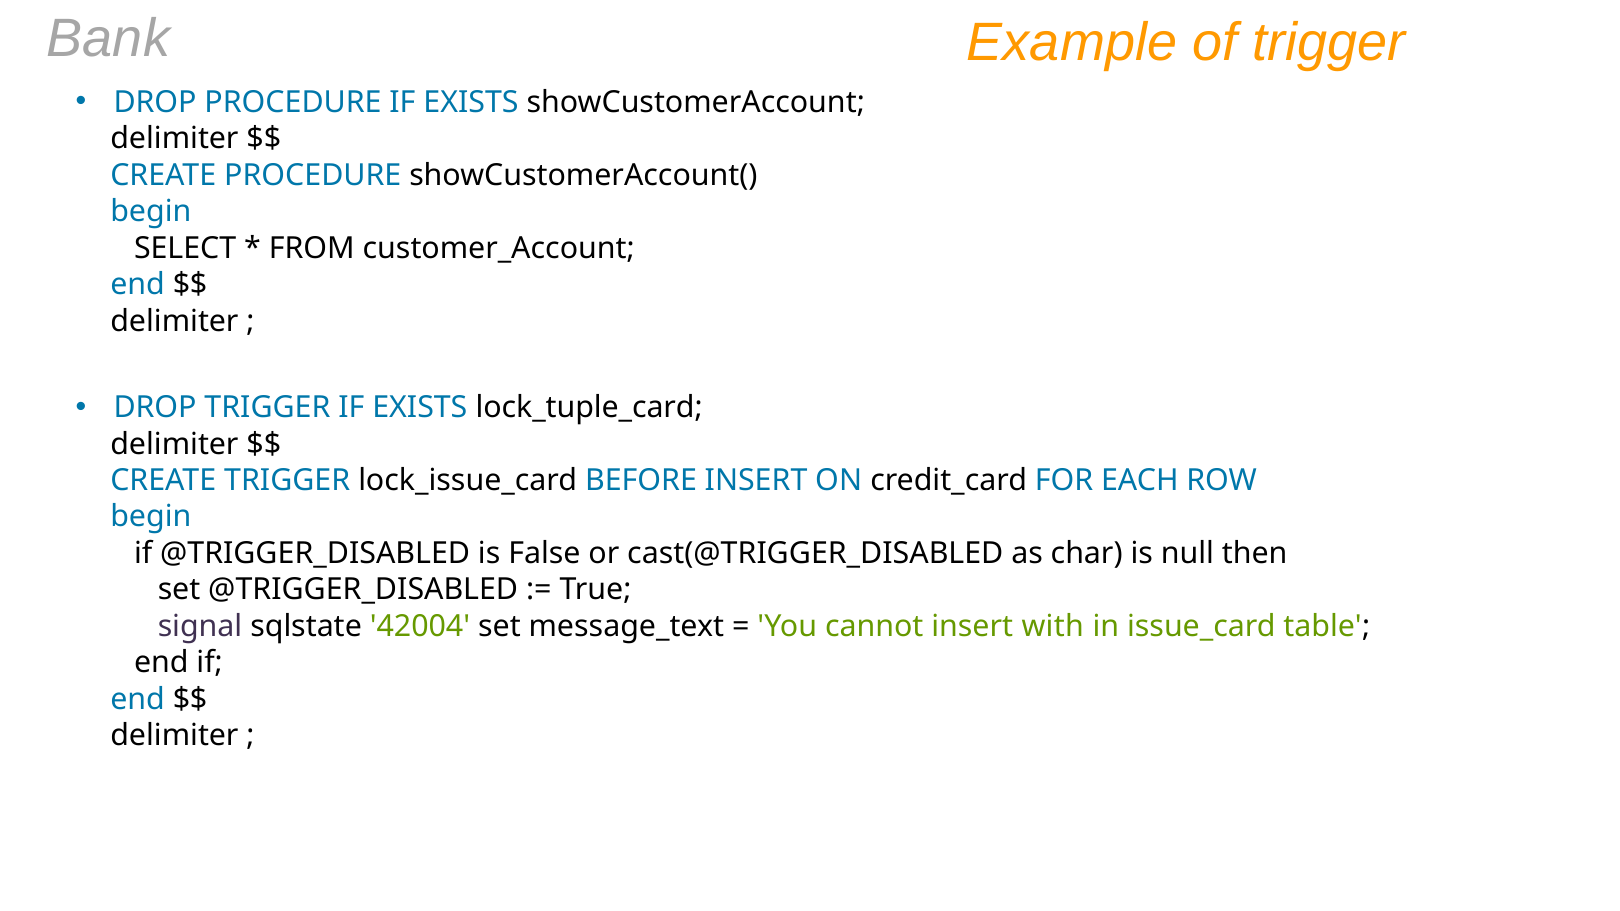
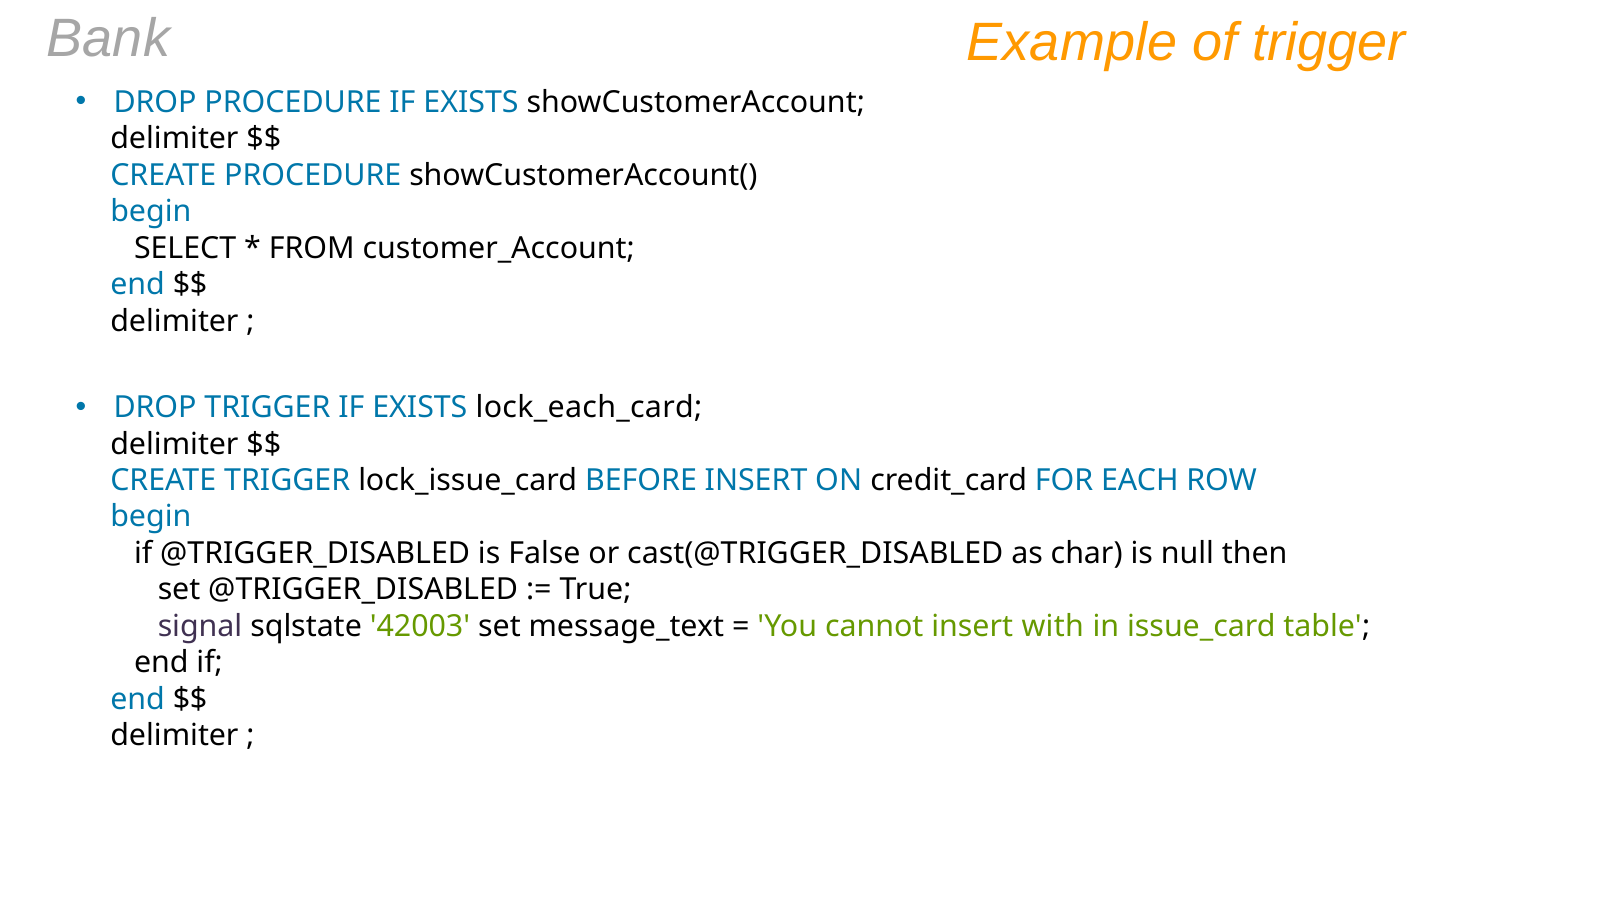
lock_tuple_card: lock_tuple_card -> lock_each_card (589, 408)
42004: 42004 -> 42003 (420, 627)
